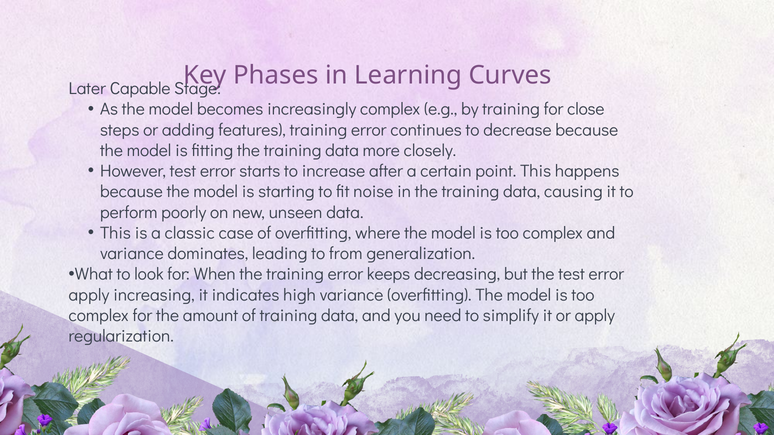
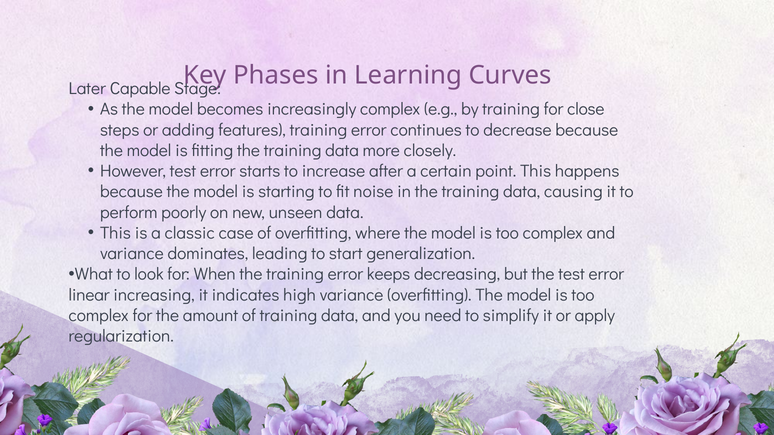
from: from -> start (346, 254)
apply: apply -> linear (89, 295)
